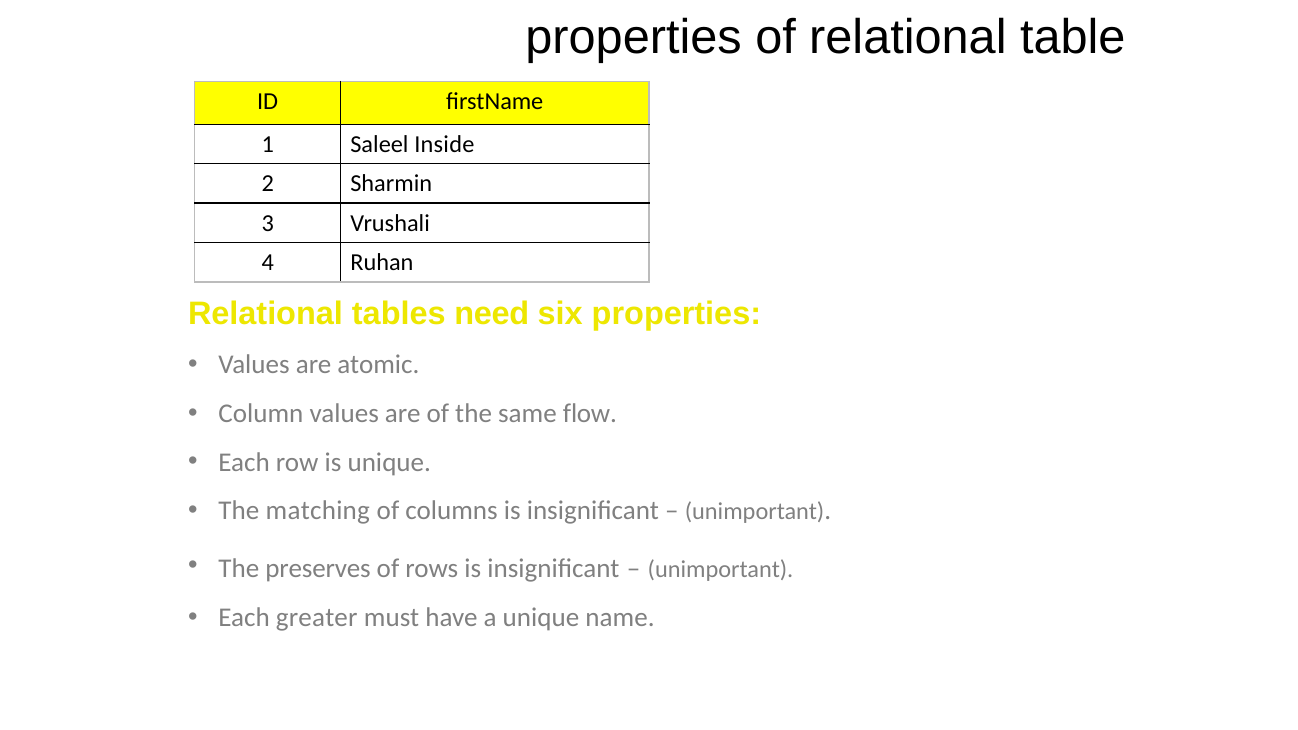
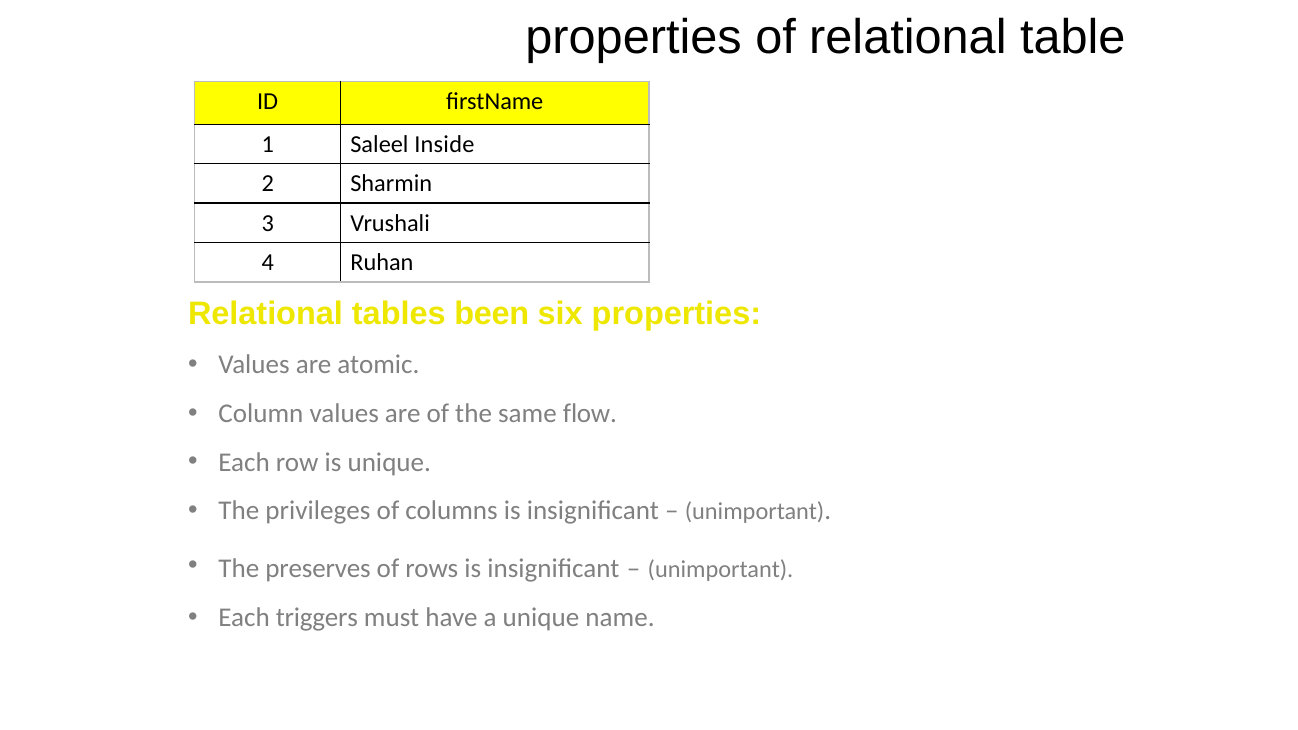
need: need -> been (492, 314)
matching: matching -> privileges (318, 511)
greater: greater -> triggers (317, 618)
